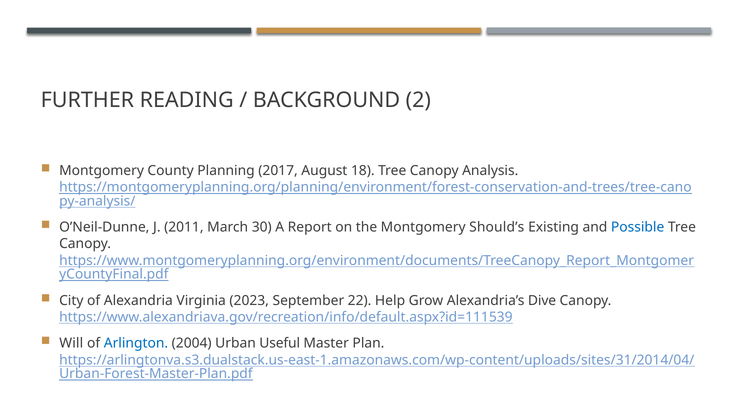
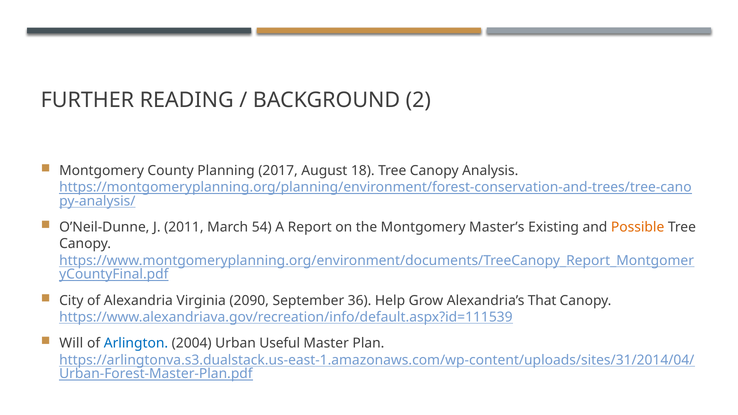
30: 30 -> 54 (262, 227)
Should’s: Should’s -> Master’s (497, 227)
Possible colour: blue -> orange (638, 227)
2023: 2023 -> 2090 (249, 301)
22: 22 -> 36 (360, 301)
Dive: Dive -> That (542, 301)
